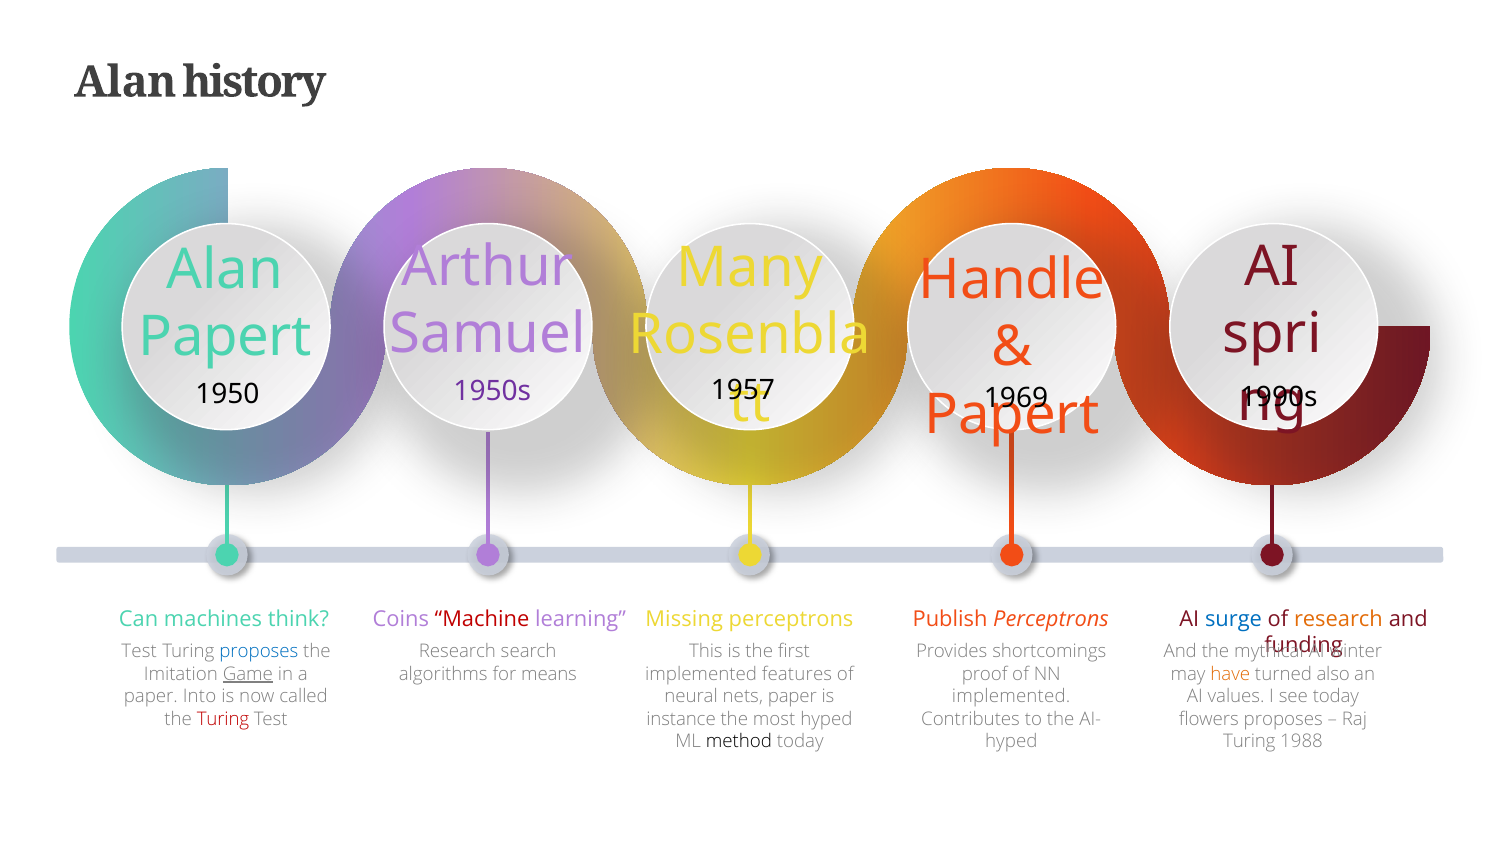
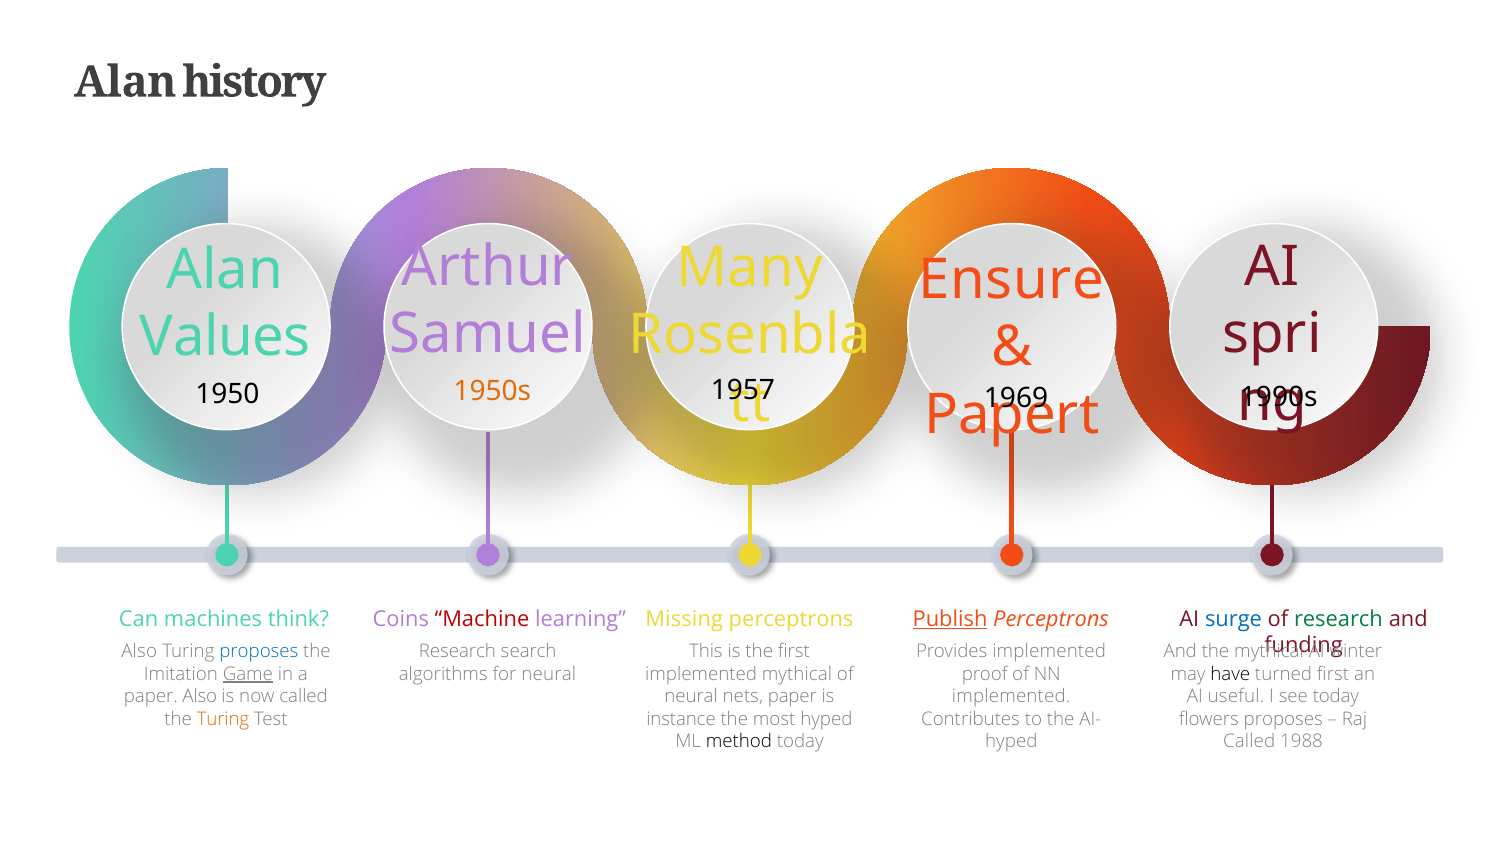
Handle: Handle -> Ensure (1012, 280)
Papert: Papert -> Values (225, 337)
1950s colour: purple -> orange (492, 391)
Publish underline: none -> present (950, 619)
research colour: orange -> green (1338, 619)
Test: Test -> Also (139, 651)
Provides shortcomings: shortcomings -> implemented (1049, 651)
for means: means -> neural (549, 674)
implemented features: features -> mythical (797, 674)
have colour: orange -> black (1230, 674)
turned also: also -> first (1333, 674)
paper Into: Into -> Also (200, 696)
values: values -> useful (1236, 696)
Turing colour: red -> orange (223, 719)
Turing: Turing -> Called (1249, 741)
